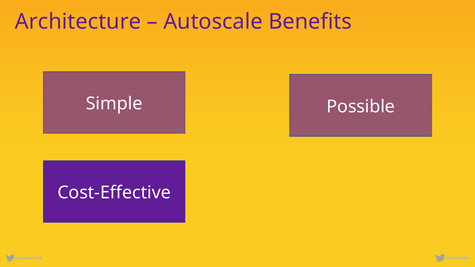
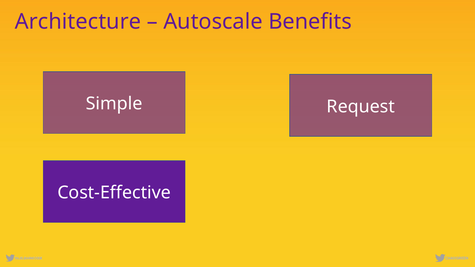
Possible: Possible -> Request (361, 107)
